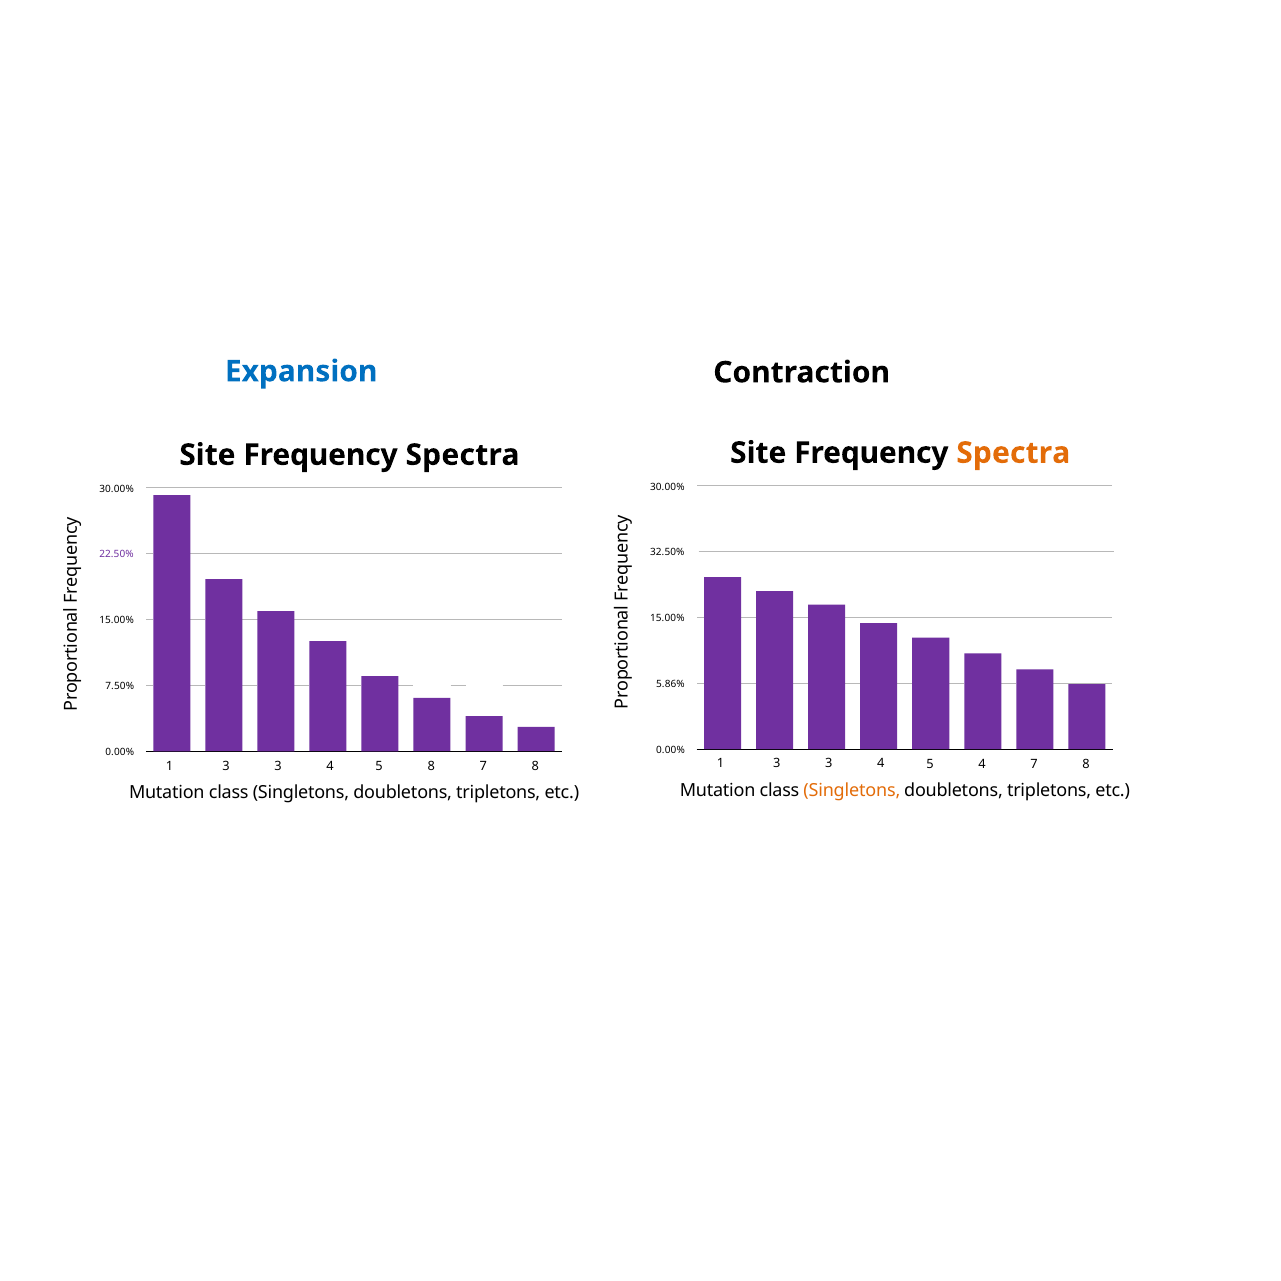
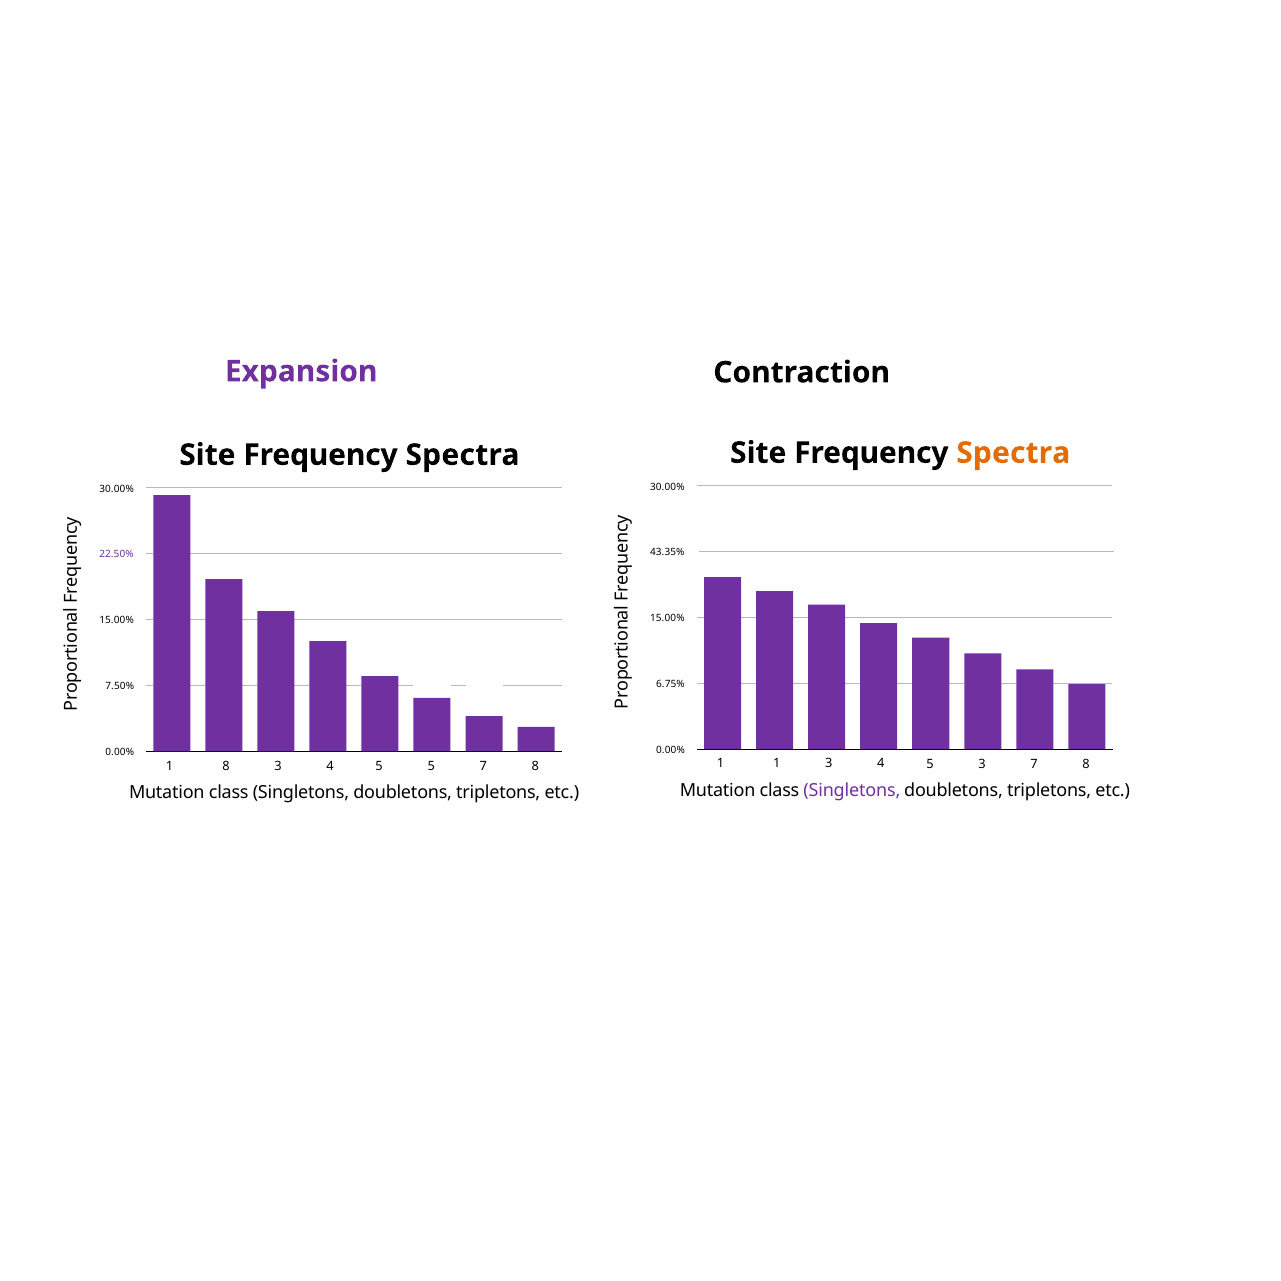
Expansion colour: blue -> purple (301, 371)
32.50%: 32.50% -> 43.35% (667, 552)
5.86%: 5.86% -> 6.75% (670, 684)
3: 3 -> 1 (777, 764)
5 4: 4 -> 3 (982, 764)
3: 3 -> 8 (226, 766)
5 8: 8 -> 5 (431, 766)
Singletons colour: orange -> purple (852, 790)
